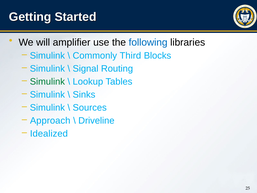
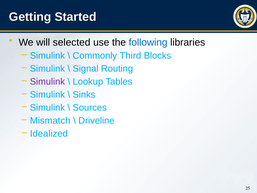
amplifier: amplifier -> selected (72, 42)
Simulink colour: green -> purple (47, 82)
Approach: Approach -> Mismatch (50, 121)
